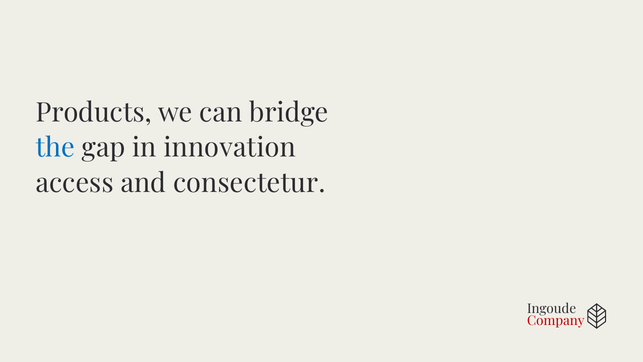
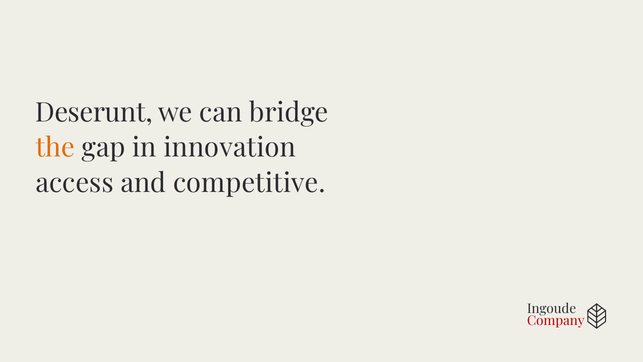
Products: Products -> Deserunt (94, 113)
the colour: blue -> orange (55, 148)
consectetur: consectetur -> competitive (249, 183)
